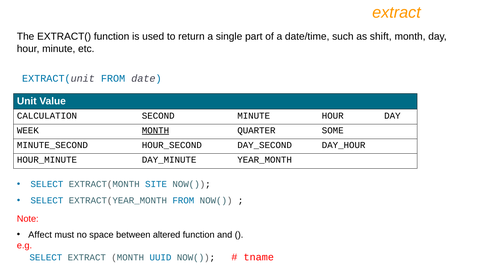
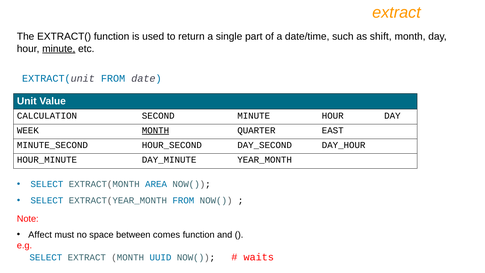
minute underline: none -> present (59, 49)
SOME: SOME -> EAST (333, 130)
SITE: SITE -> AREA (156, 184)
altered: altered -> comes (167, 235)
tname: tname -> waits (259, 257)
